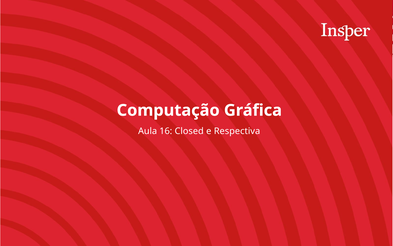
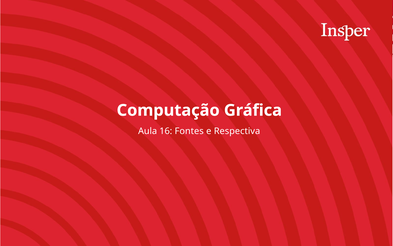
Closed: Closed -> Fontes (189, 131)
